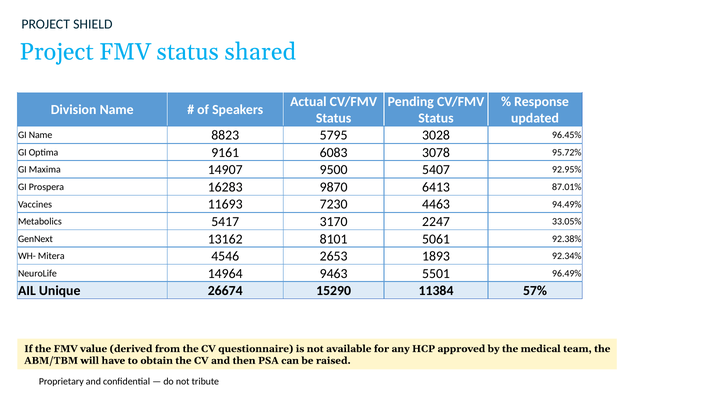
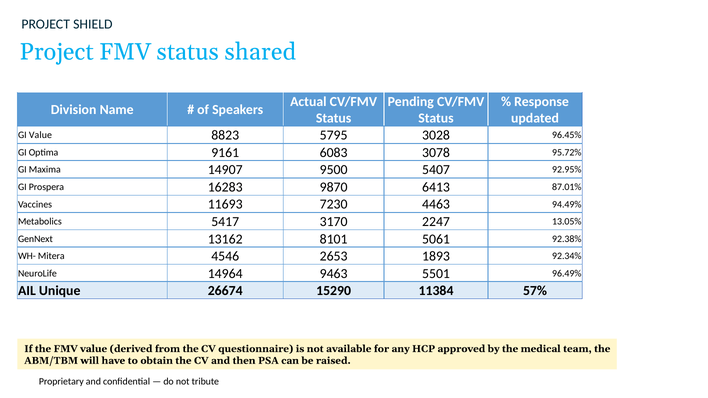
GI Name: Name -> Value (40, 135)
33.05%: 33.05% -> 13.05% (567, 222)
